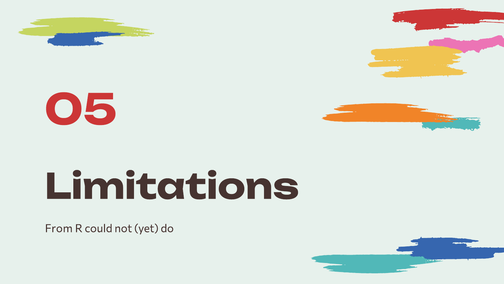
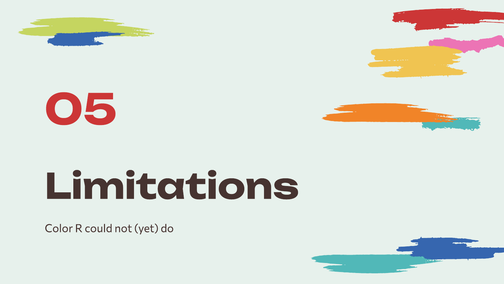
From: From -> Color (59, 228)
